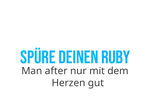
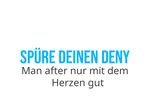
Ruby: Ruby -> Deny (116, 58)
